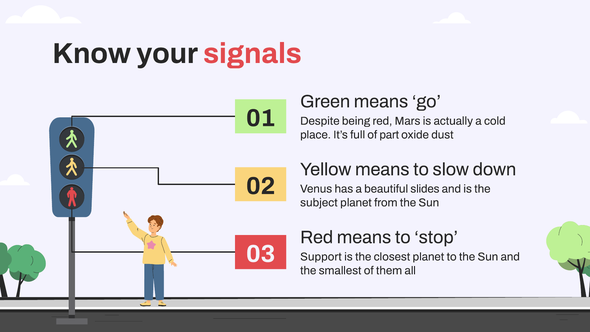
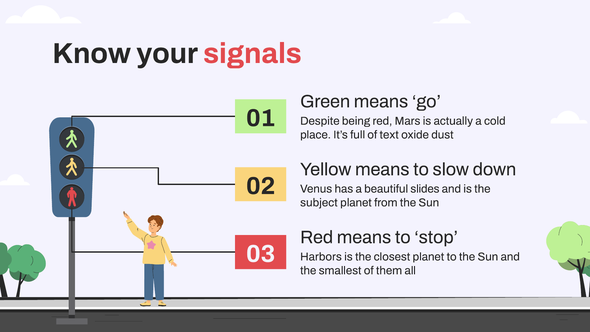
part: part -> text (389, 135)
Support: Support -> Harbors (321, 257)
